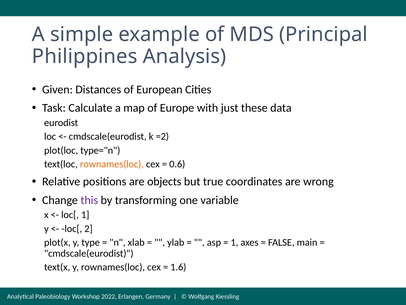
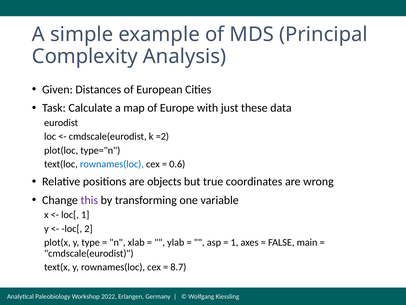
Philippines: Philippines -> Complexity (85, 56)
rownames(loc colour: orange -> blue (112, 164)
1.6: 1.6 -> 8.7 (178, 267)
